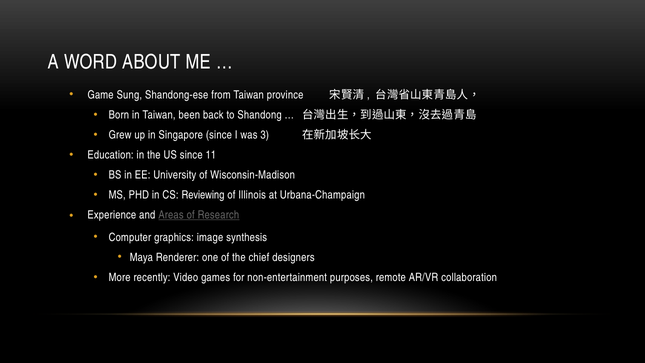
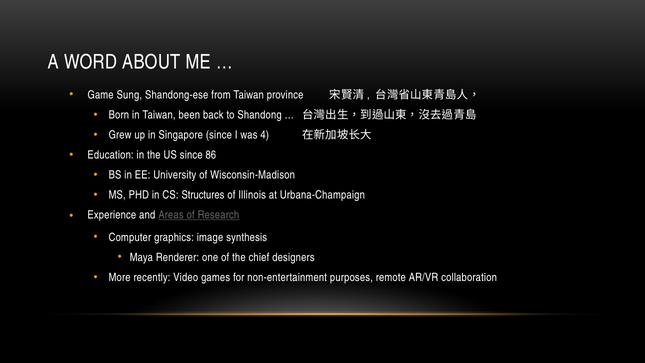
3: 3 -> 4 (265, 135)
11: 11 -> 86 (211, 155)
Reviewing: Reviewing -> Structures (203, 195)
